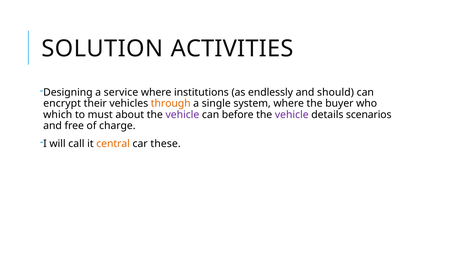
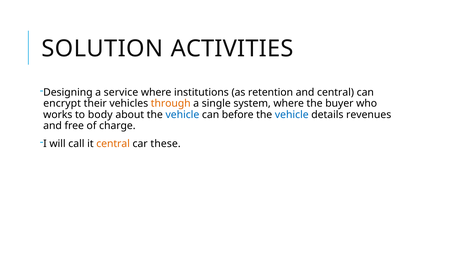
endlessly: endlessly -> retention (271, 92)
and should: should -> central (336, 92)
which: which -> works (58, 115)
must: must -> body (100, 115)
vehicle colour: purple -> blue (182, 115)
vehicle colour: purple -> blue (292, 115)
scenarios: scenarios -> revenues (369, 115)
